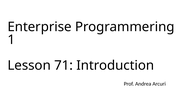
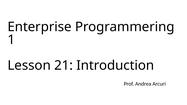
71: 71 -> 21 (64, 66)
